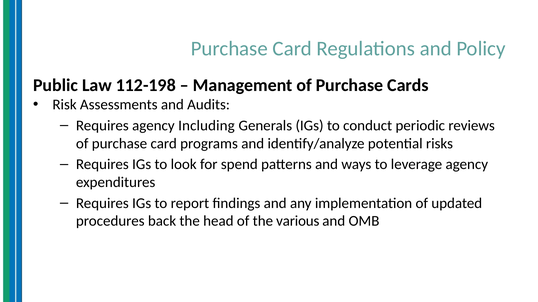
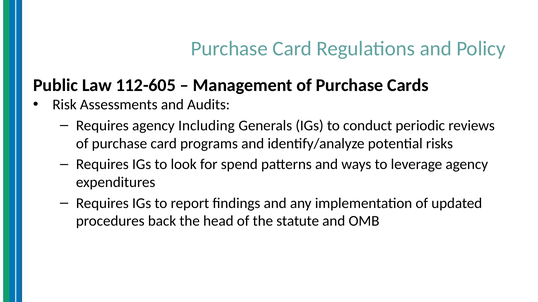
112-198: 112-198 -> 112-605 (146, 85)
various: various -> statute (298, 221)
